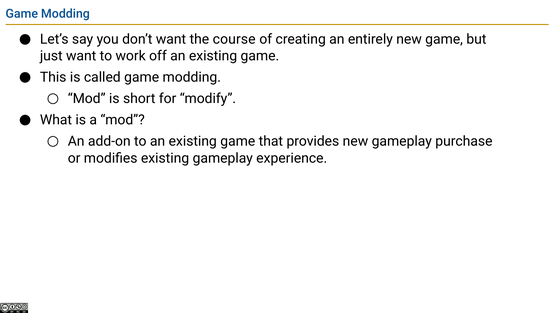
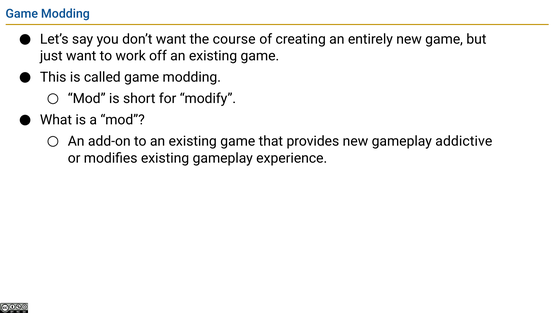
purchase: purchase -> addictive (464, 142)
